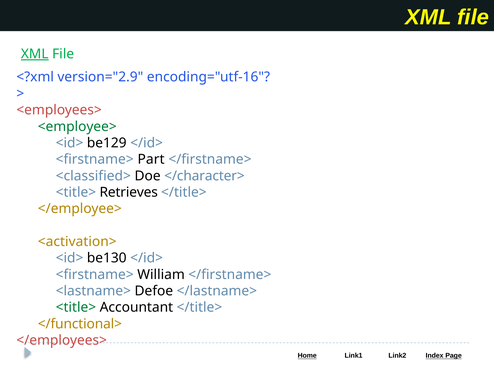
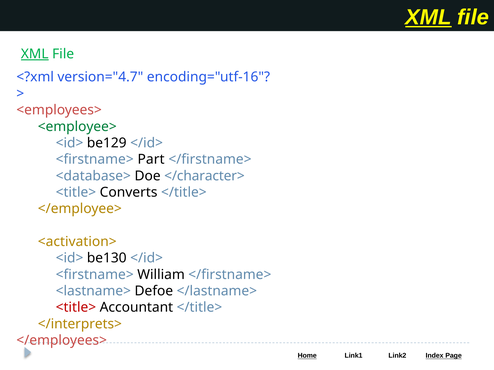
XML underline: none -> present (428, 17)
version="2.9: version="2.9 -> version="4.7 (100, 77)
<classified>: <classified> -> <database> (93, 176)
Retrieves: Retrieves -> Converts (129, 193)
<title> colour: green -> red (76, 308)
</functional>: </functional> -> </interprets> (80, 324)
